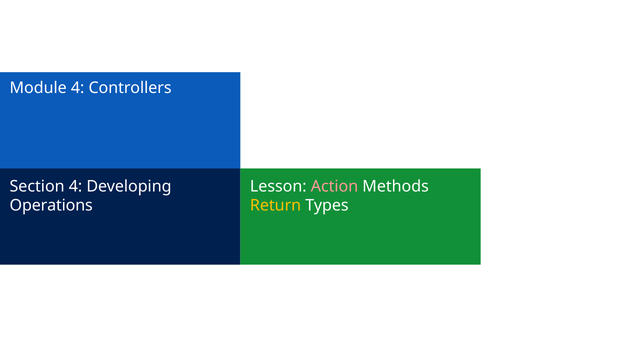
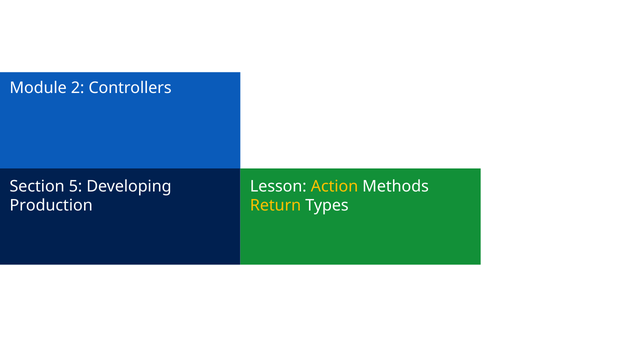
Module 4: 4 -> 2 (78, 88)
Section 4: 4 -> 5 (76, 186)
Action colour: pink -> yellow (334, 186)
Operations: Operations -> Production (51, 205)
